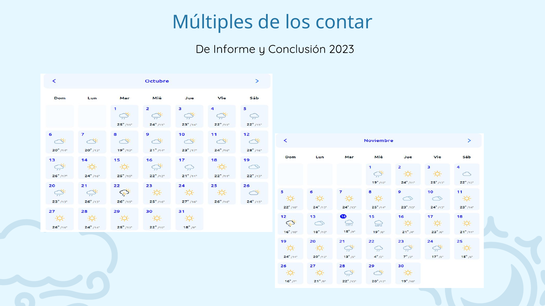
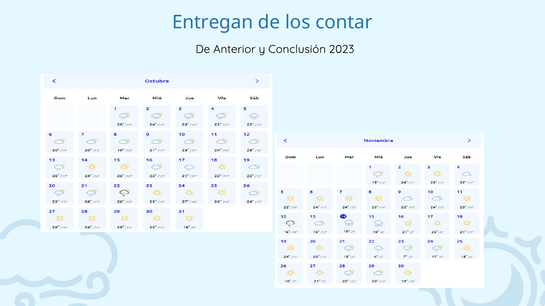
Múltiples: Múltiples -> Entregan (213, 22)
Informe: Informe -> Anterior (234, 49)
